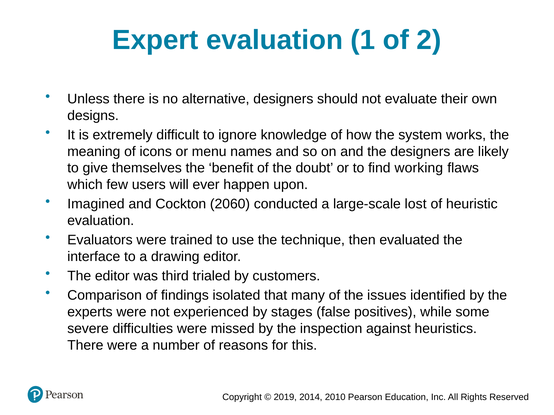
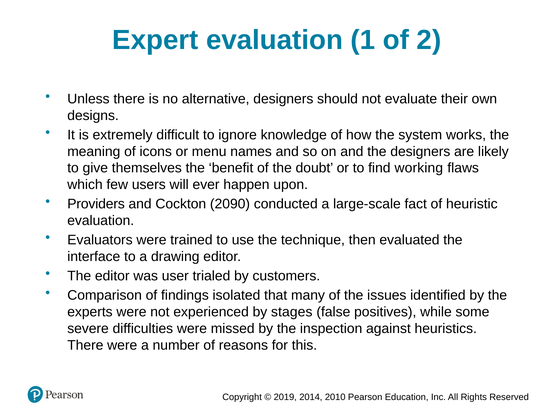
Imagined: Imagined -> Providers (96, 204)
2060: 2060 -> 2090 (230, 204)
lost: lost -> fact (416, 204)
third: third -> user (175, 276)
